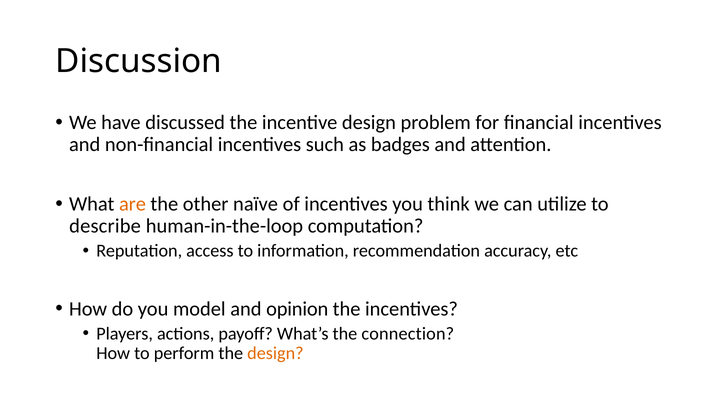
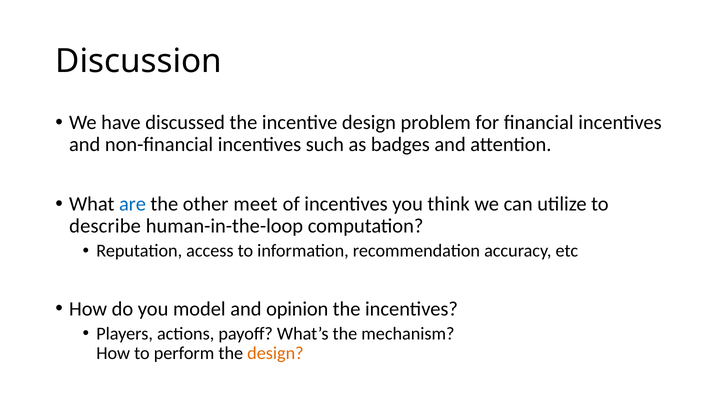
are colour: orange -> blue (132, 204)
naïve: naïve -> meet (255, 204)
connection: connection -> mechanism (408, 334)
